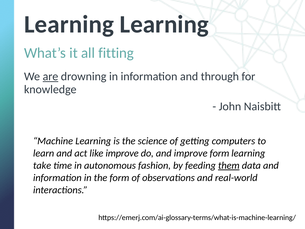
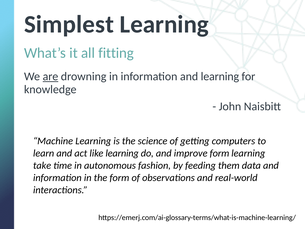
Learning: Learning -> Simplest (69, 24)
and through: through -> learning (220, 76)
like improve: improve -> learning (122, 153)
them underline: present -> none (229, 165)
